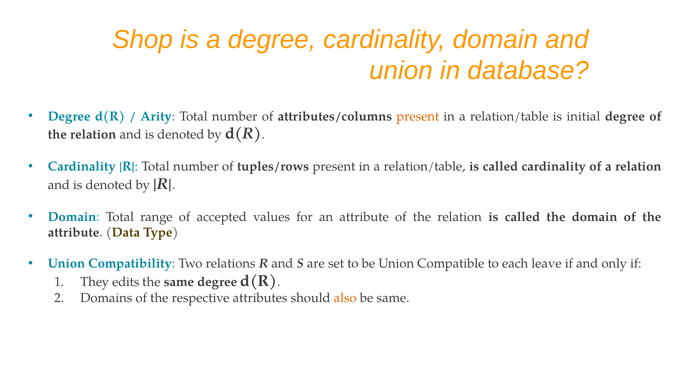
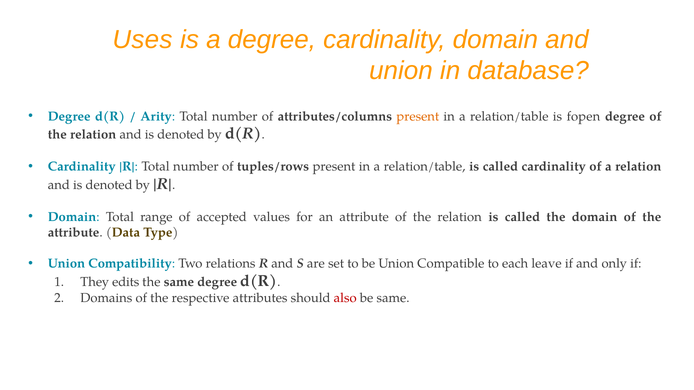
Shop: Shop -> Uses (142, 40)
initial: initial -> fopen (583, 116)
also colour: orange -> red (345, 298)
